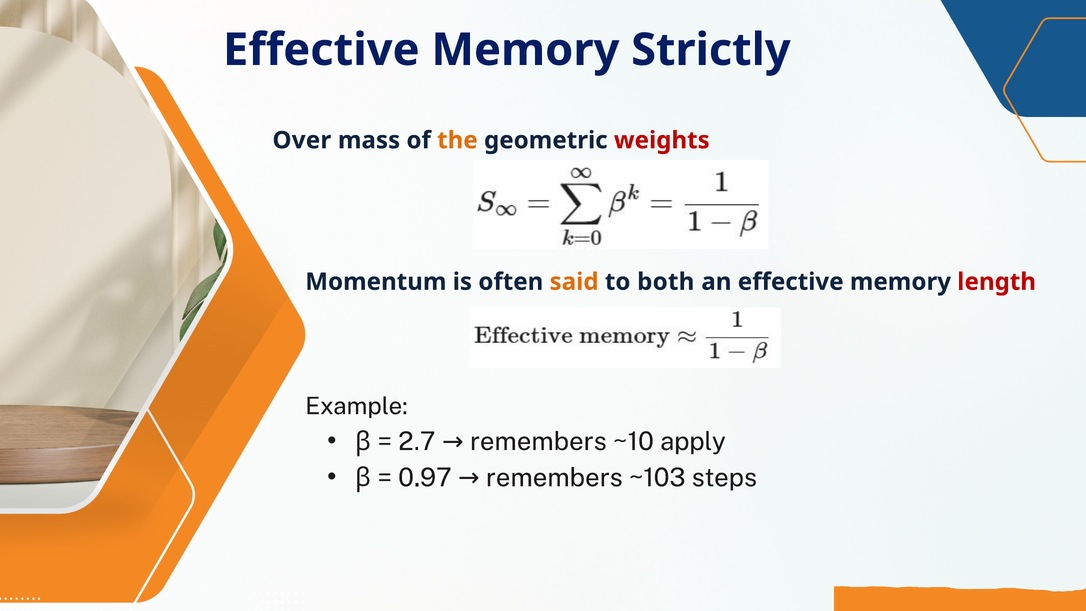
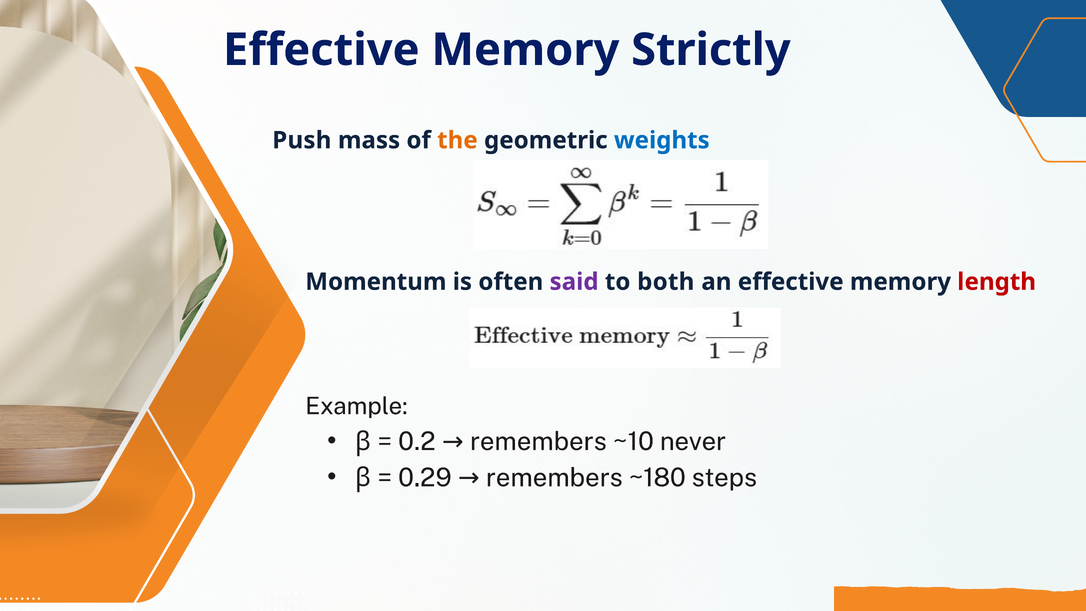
Over: Over -> Push (302, 140)
weights colour: red -> blue (662, 140)
said colour: orange -> purple (574, 282)
2.7: 2.7 -> 0.2 (417, 441)
apply: apply -> never (693, 441)
0.97: 0.97 -> 0.29 (425, 478)
~103: ~103 -> ~180 (657, 478)
